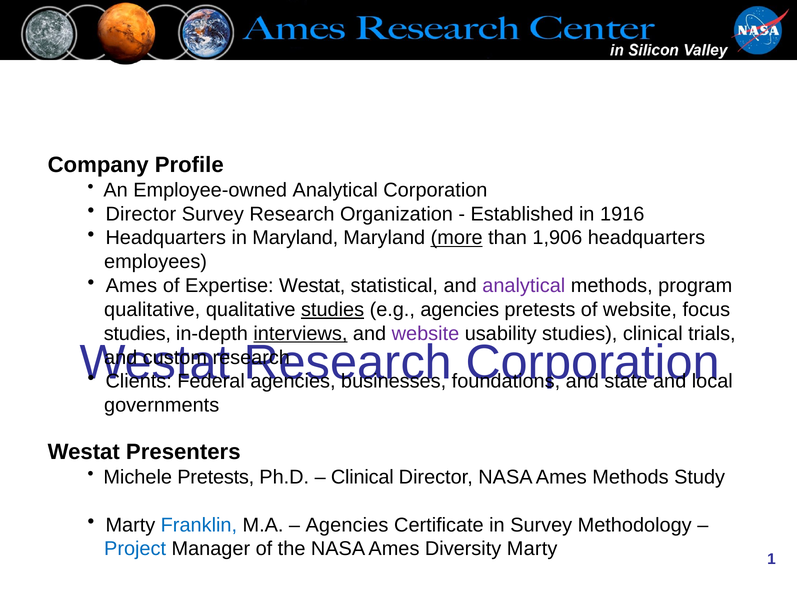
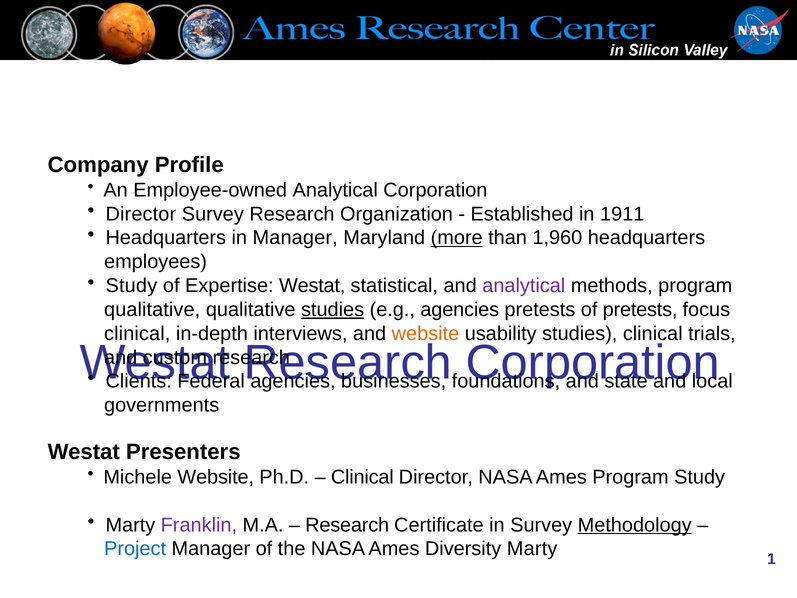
1916: 1916 -> 1911 (622, 214)
in Maryland: Maryland -> Manager (295, 238)
1,906: 1,906 -> 1,960 (557, 238)
Ames: Ames -> Study (131, 286)
of website: website -> pretests (640, 310)
studies: studies -> clinical (137, 333)
interviews underline: present -> none (300, 333)
website colour: purple -> orange (425, 333)
Michele Pretests: Pretests -> Website (216, 477)
Ames Methods: Methods -> Program (630, 477)
Franklin colour: blue -> purple (199, 525)
Agencies: Agencies -> Research (347, 525)
Methodology underline: none -> present (635, 525)
